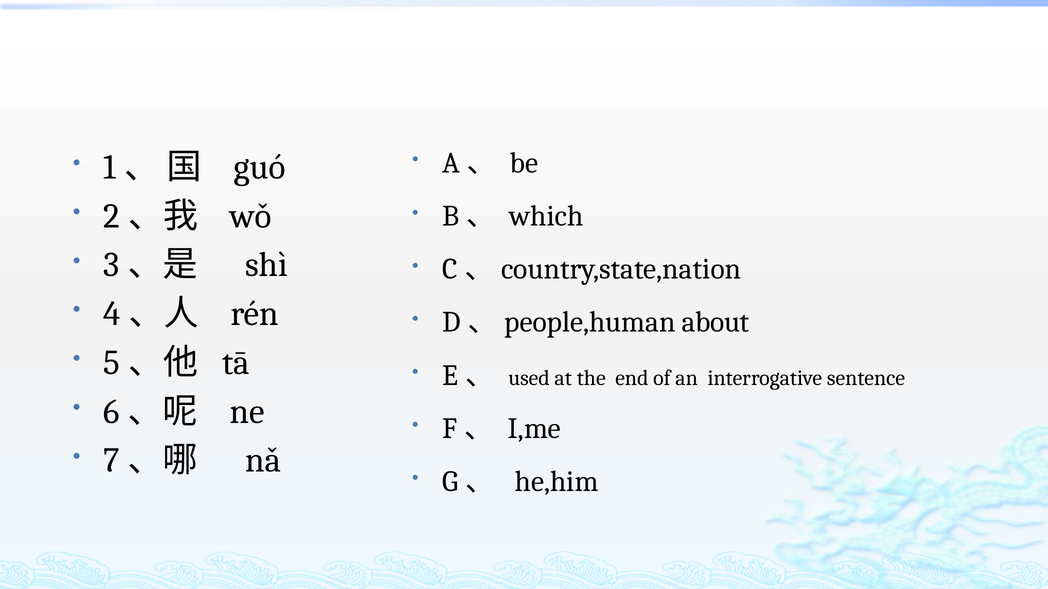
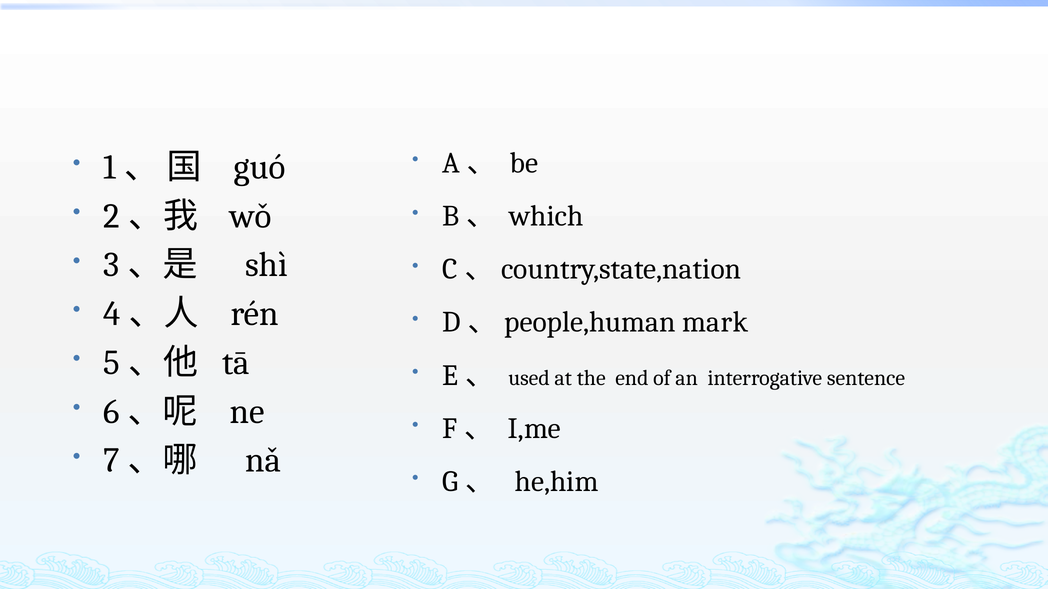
about: about -> mark (715, 323)
